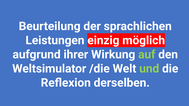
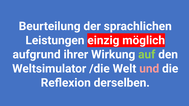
und colour: light green -> pink (149, 69)
